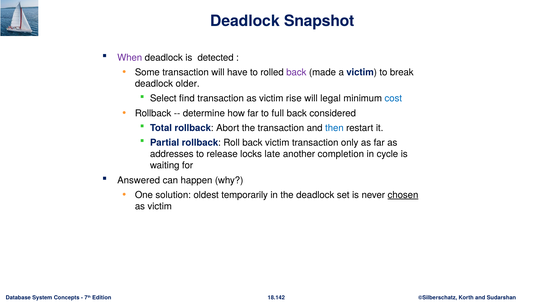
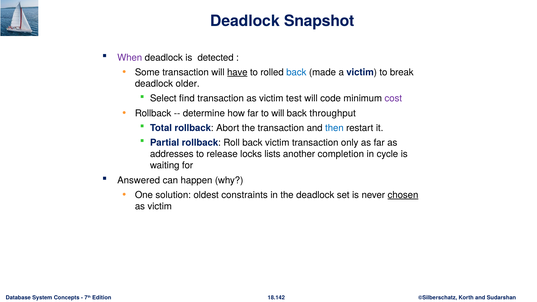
have underline: none -> present (237, 72)
back colour: purple -> blue (296, 72)
rise: rise -> test (294, 98)
legal: legal -> code (331, 98)
cost colour: blue -> purple (393, 98)
to full: full -> will (278, 113)
considered: considered -> throughput (333, 113)
late: late -> lists (272, 154)
temporarily: temporarily -> constraints (245, 195)
